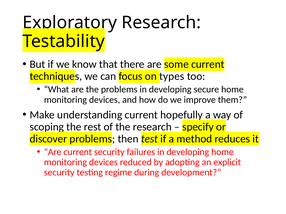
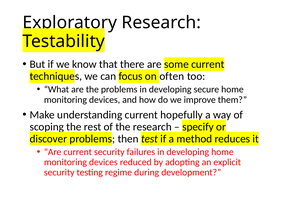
types: types -> often (172, 76)
